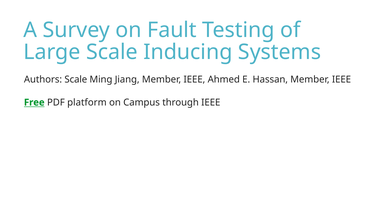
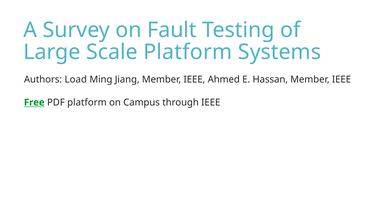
Scale Inducing: Inducing -> Platform (188, 52)
Authors Scale: Scale -> Load (76, 79)
